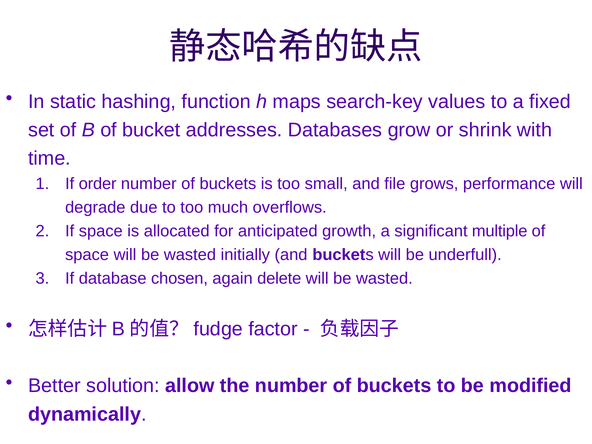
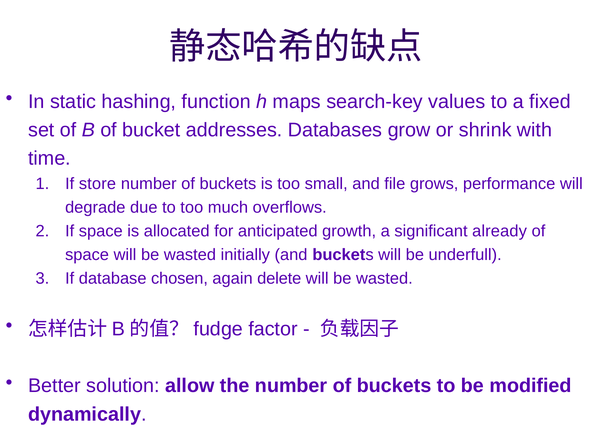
order: order -> store (97, 184)
multiple: multiple -> already (500, 231)
